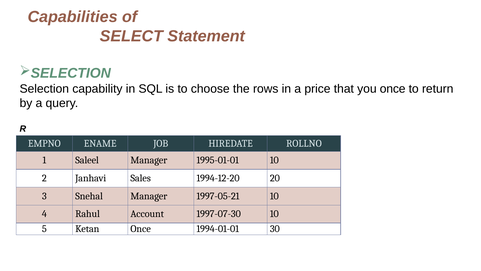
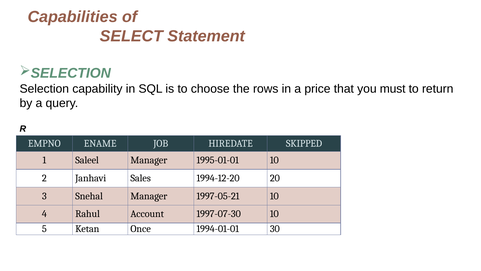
you once: once -> must (393, 89)
ROLLNO: ROLLNO -> SKIPPED (304, 143)
